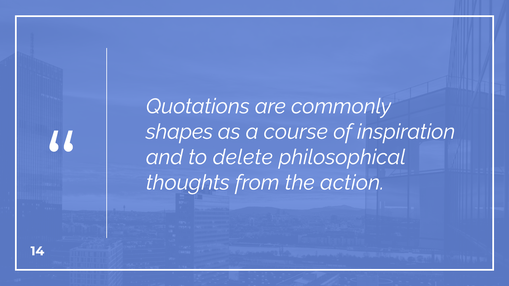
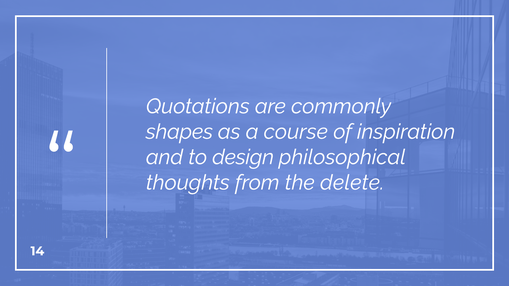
delete: delete -> design (243, 157)
action: action -> delete (352, 183)
